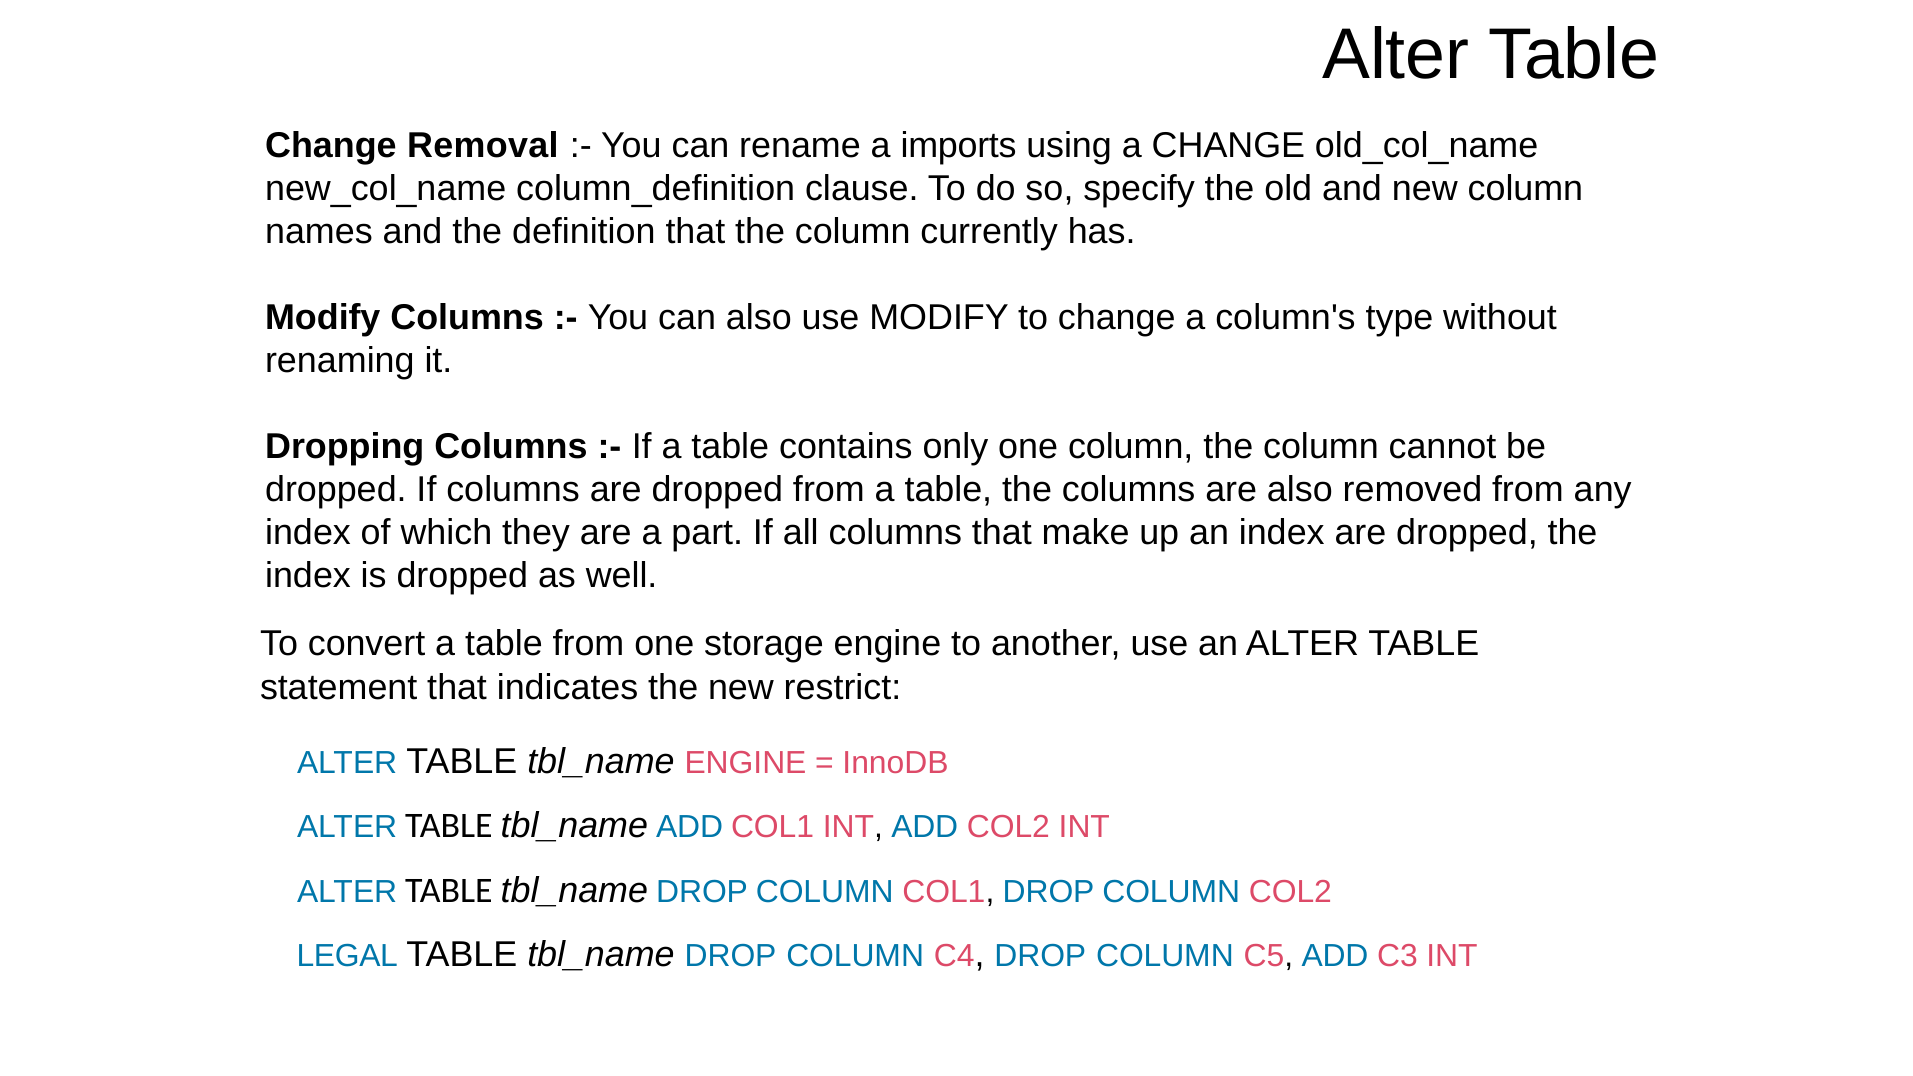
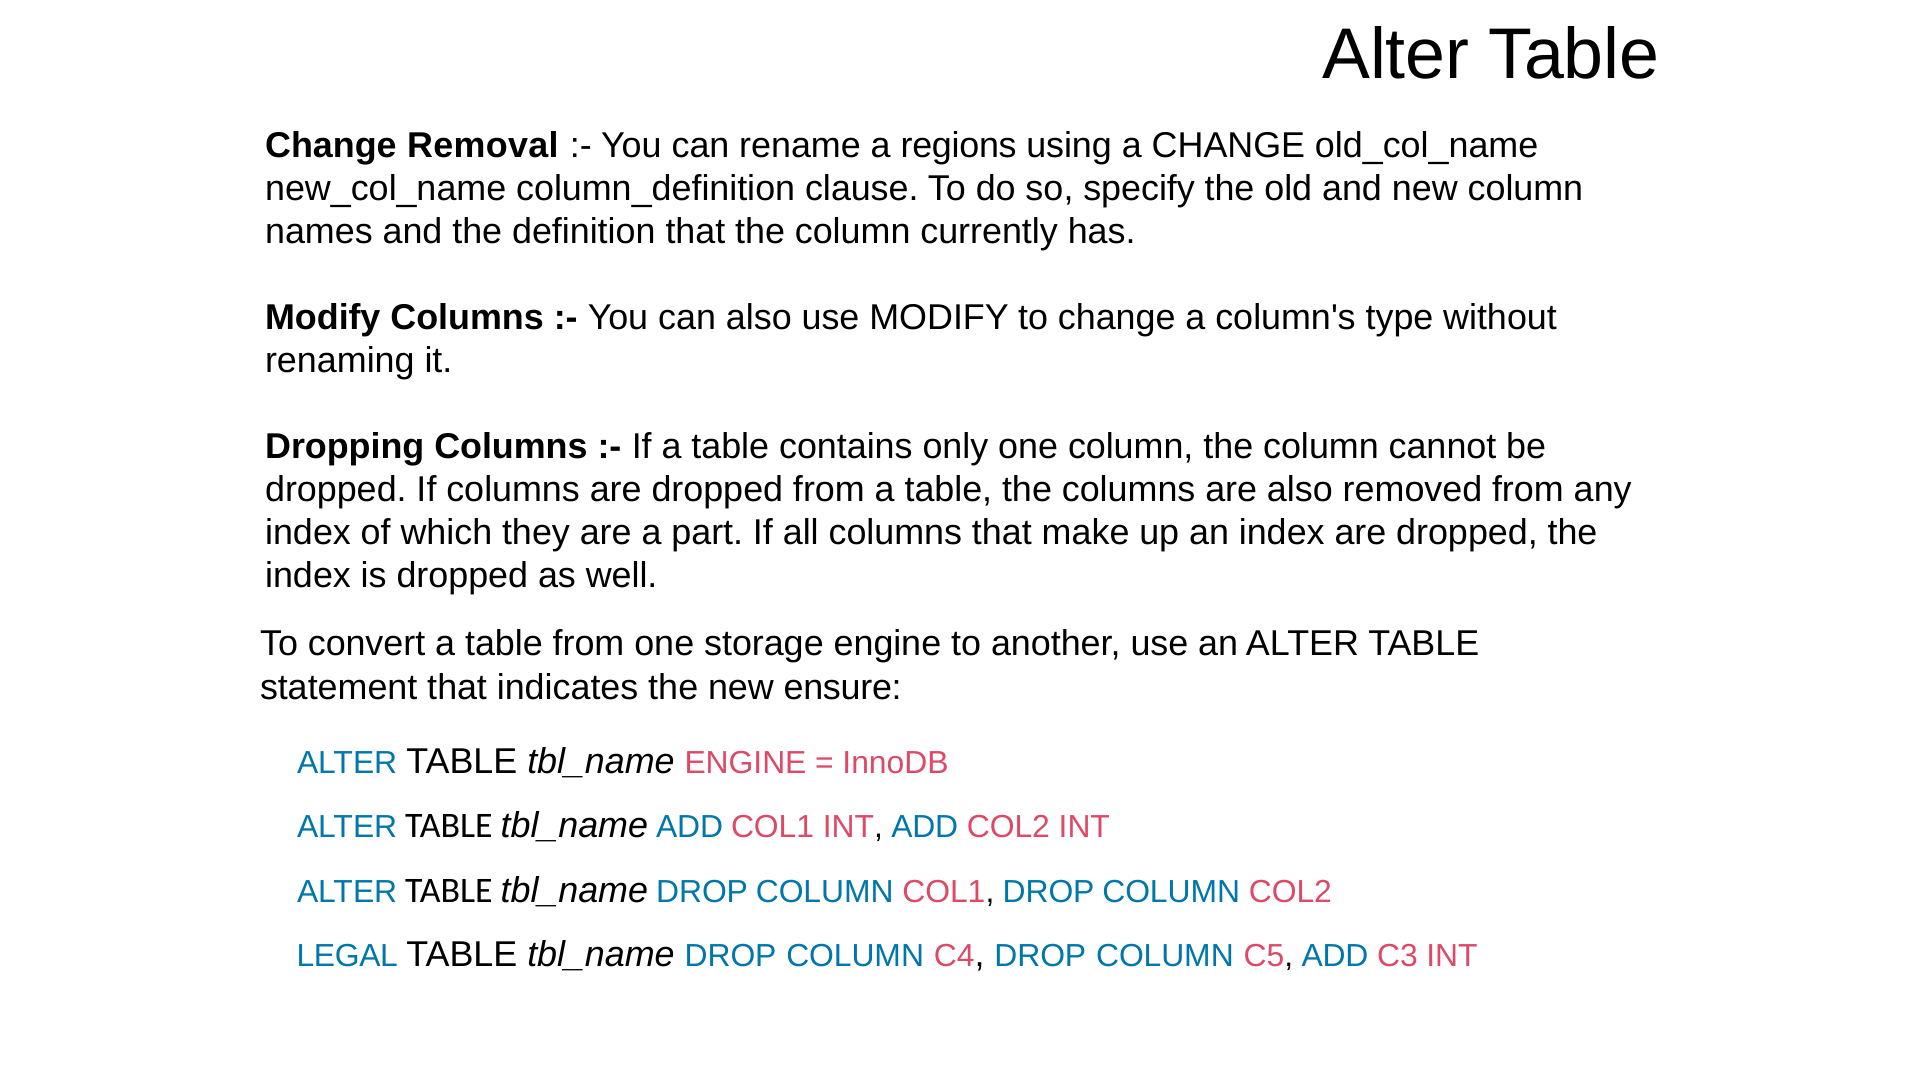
imports: imports -> regions (959, 145)
restrict: restrict -> ensure (843, 687)
